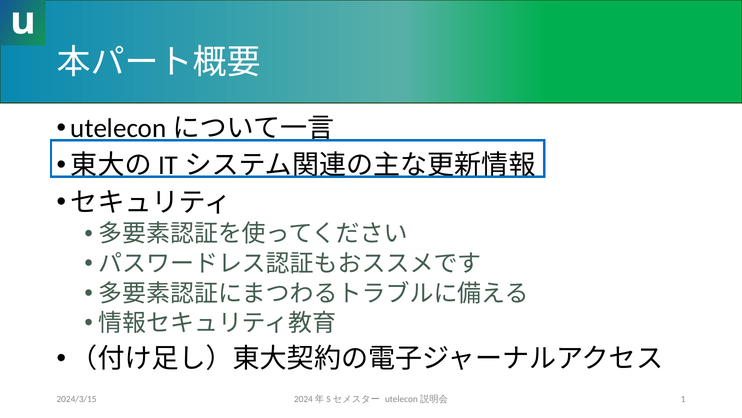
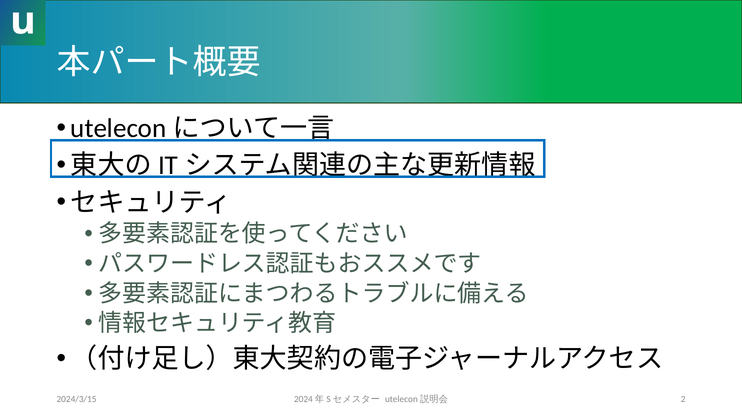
1: 1 -> 2 (683, 398)
